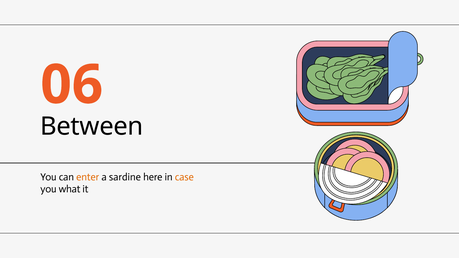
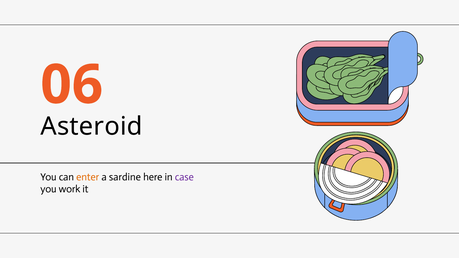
Between: Between -> Asteroid (92, 127)
case colour: orange -> purple (184, 177)
what: what -> work (70, 189)
